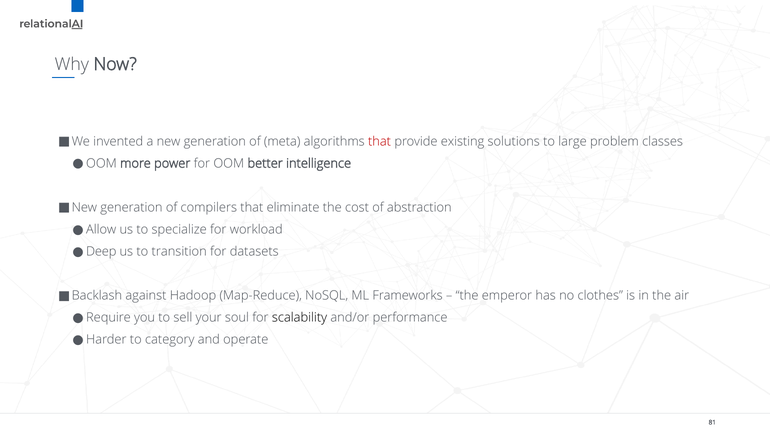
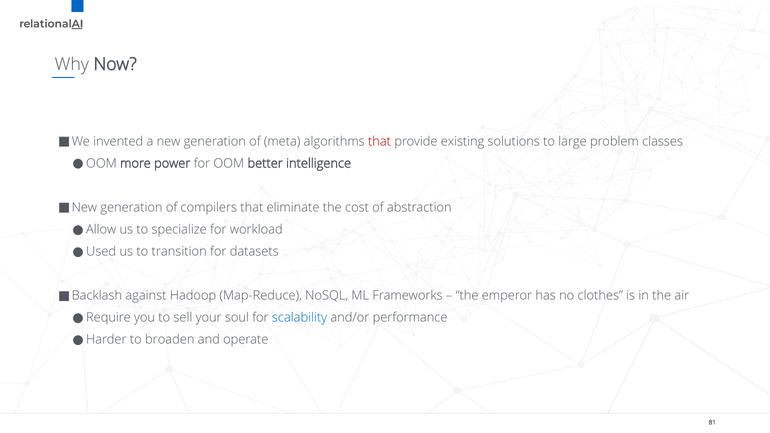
Deep: Deep -> Used (101, 252)
scalability colour: black -> blue (300, 318)
category: category -> broaden (170, 340)
